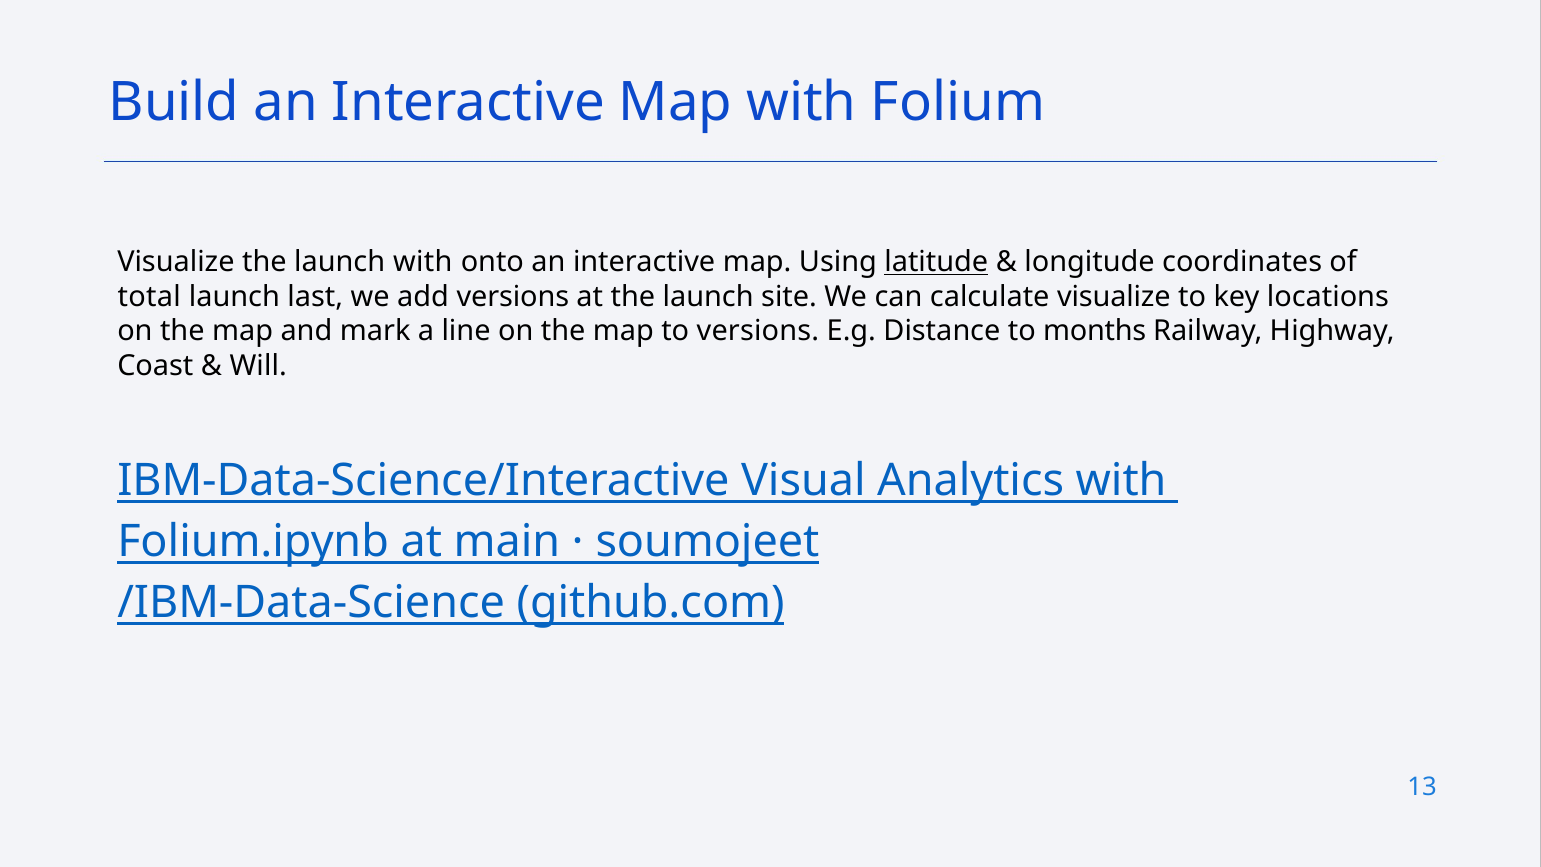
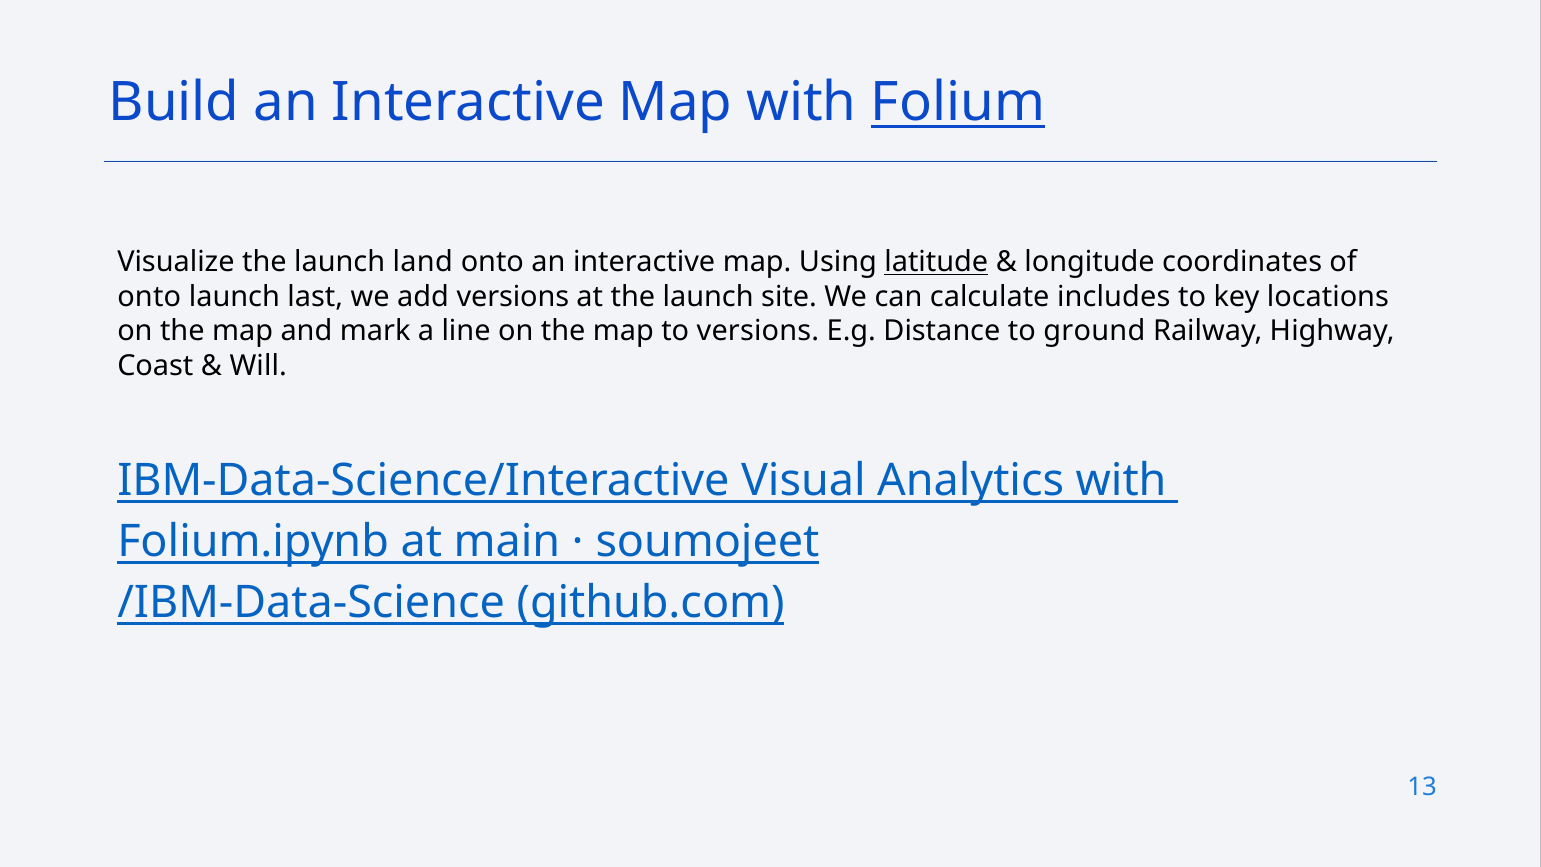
Folium underline: none -> present (958, 103)
launch with: with -> land (423, 262)
total: total -> onto (149, 297)
calculate visualize: visualize -> includes (1114, 297)
months: months -> ground (1094, 331)
